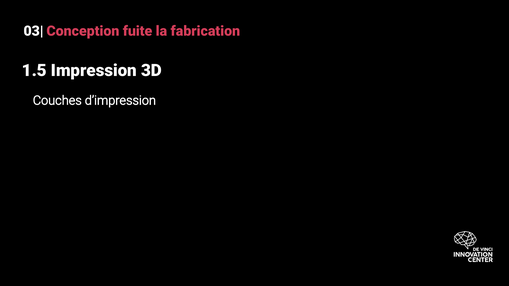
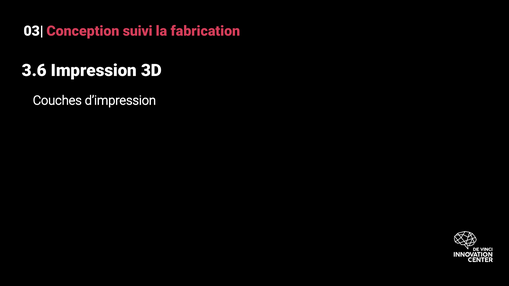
fuite: fuite -> suivi (138, 31)
1.5: 1.5 -> 3.6 (34, 71)
